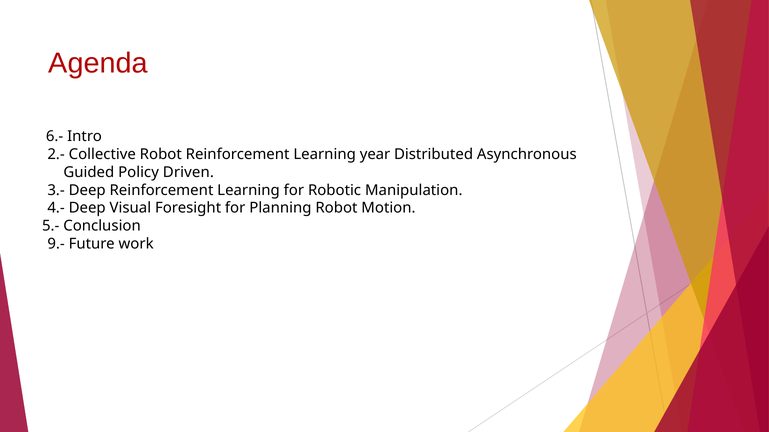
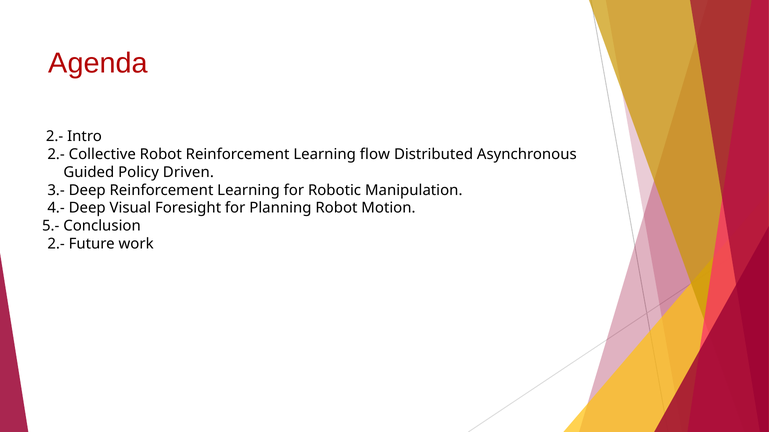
6.-: 6.- -> 2.- (55, 136)
year: year -> flow (375, 154)
9.-: 9.- -> 2.- (56, 244)
